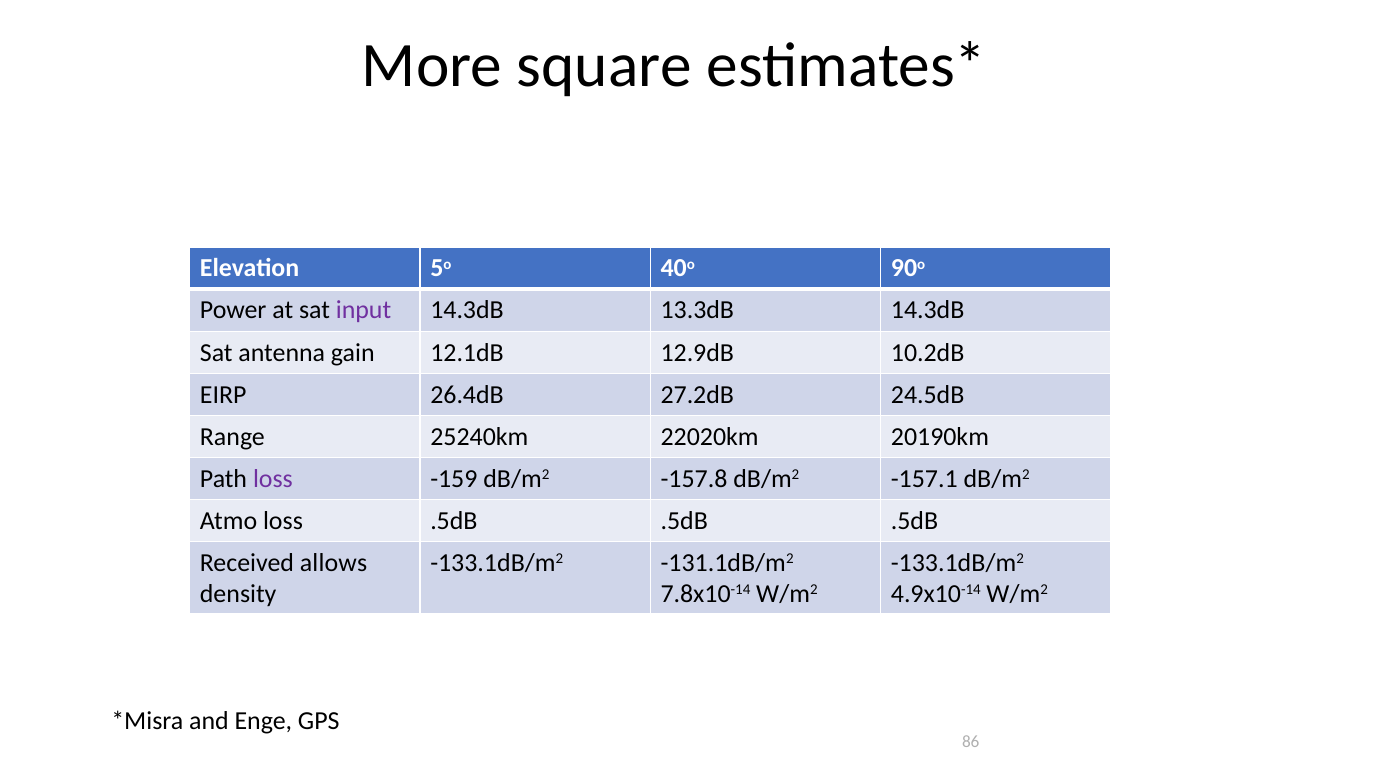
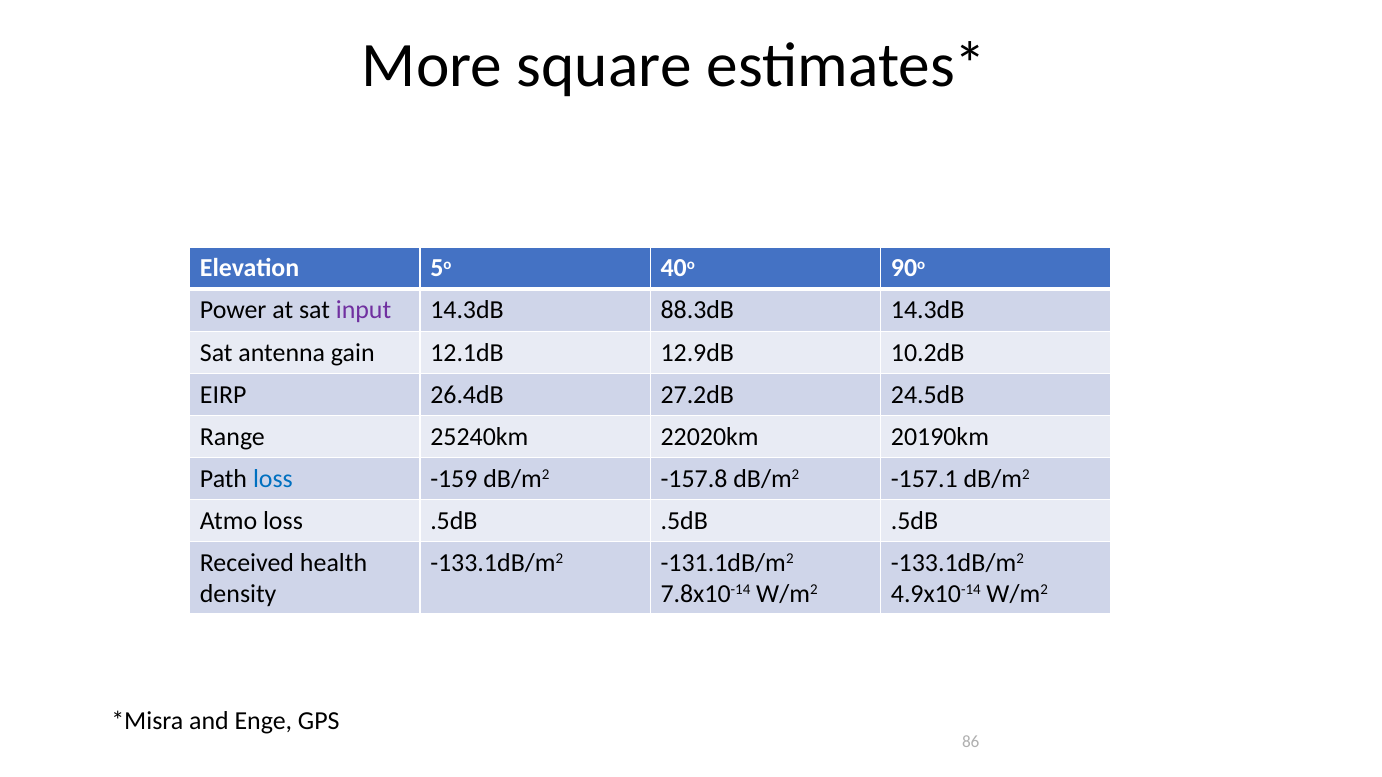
13.3dB: 13.3dB -> 88.3dB (697, 311)
loss colour: purple -> blue (273, 479)
allows: allows -> health (334, 563)
